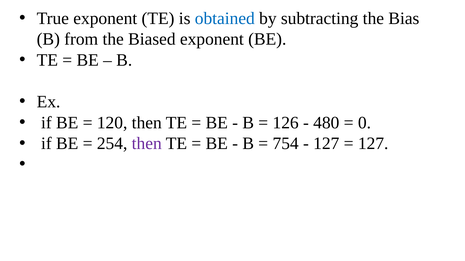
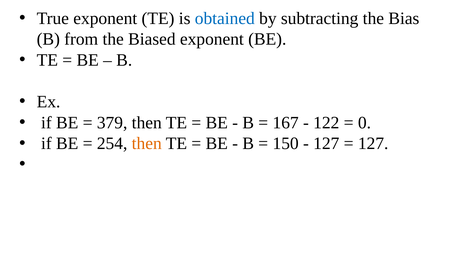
120: 120 -> 379 (112, 123)
126: 126 -> 167 (286, 123)
480: 480 -> 122 (326, 123)
then colour: purple -> orange (147, 144)
754: 754 -> 150 (286, 144)
